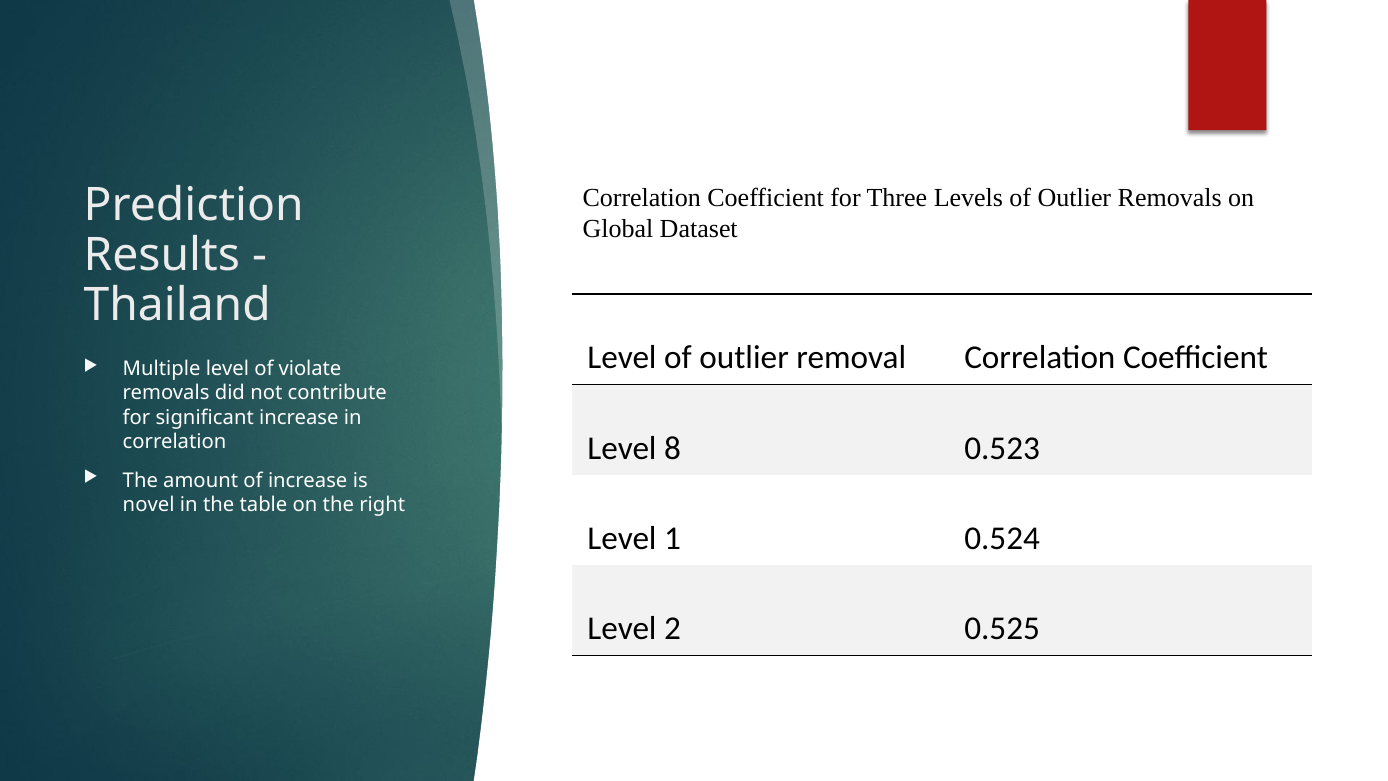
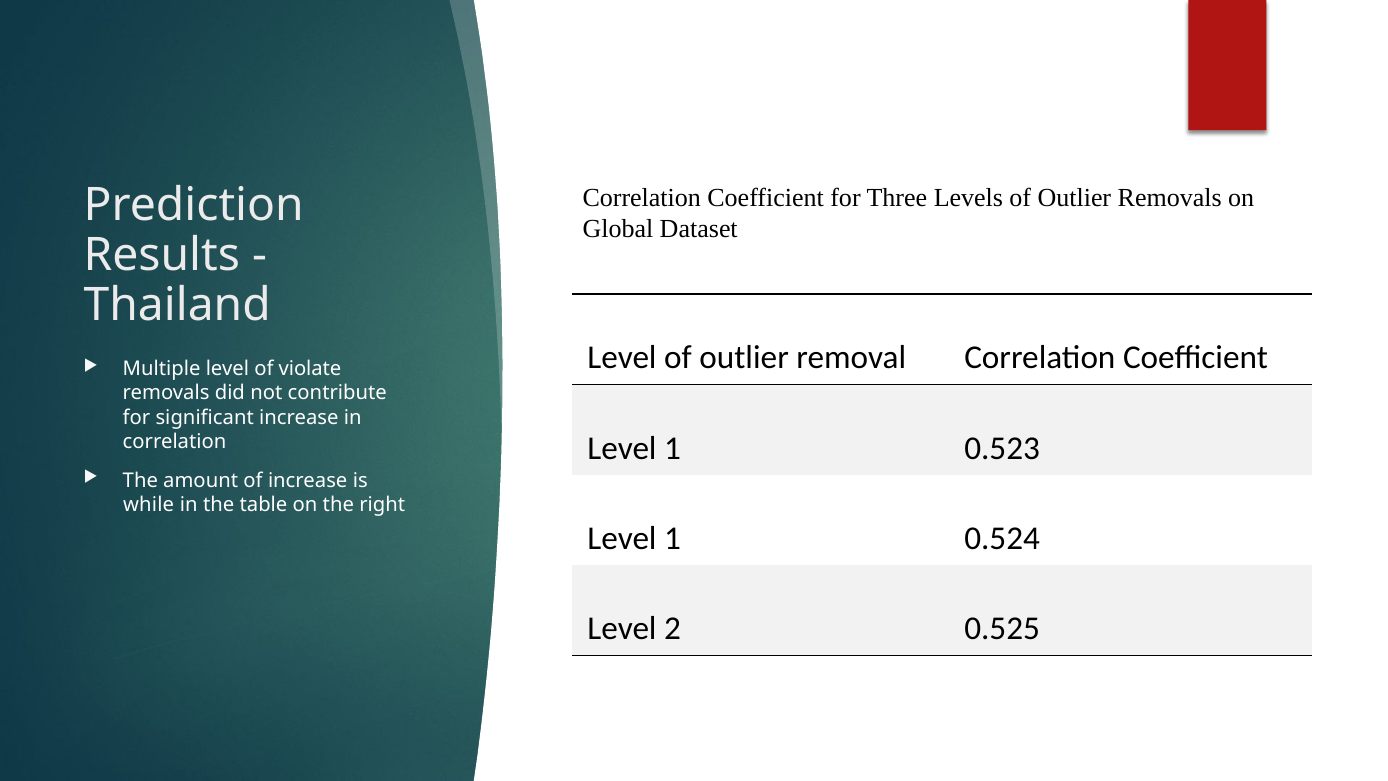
8: 8 -> 1 (673, 448)
novel: novel -> while (149, 505)
